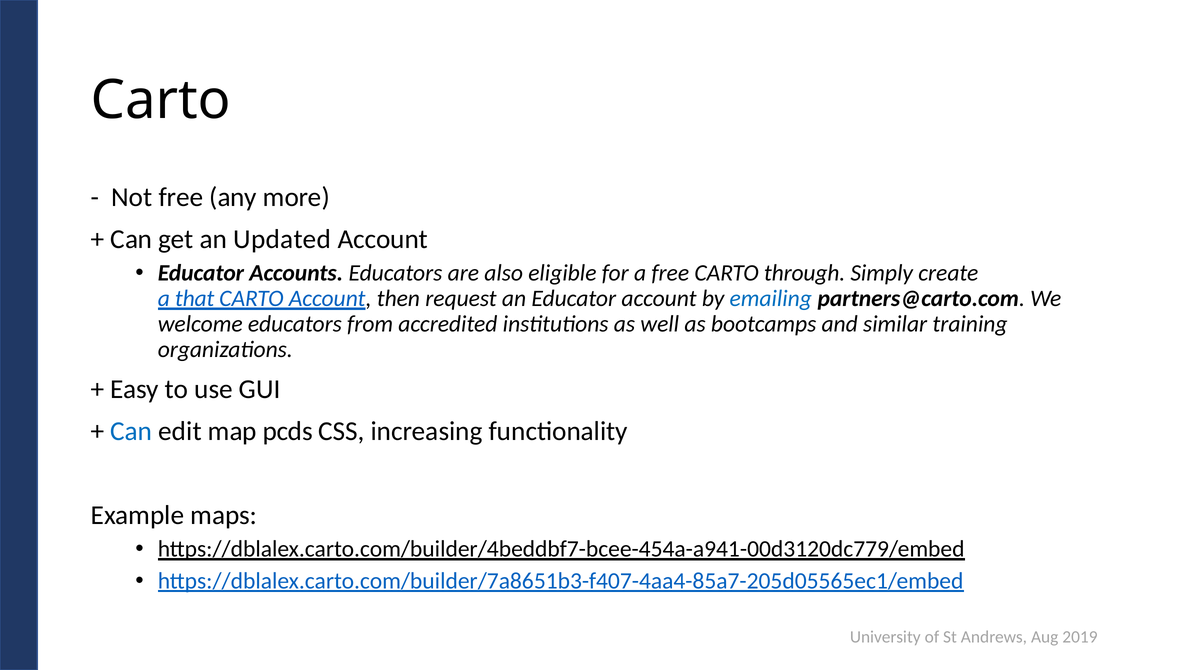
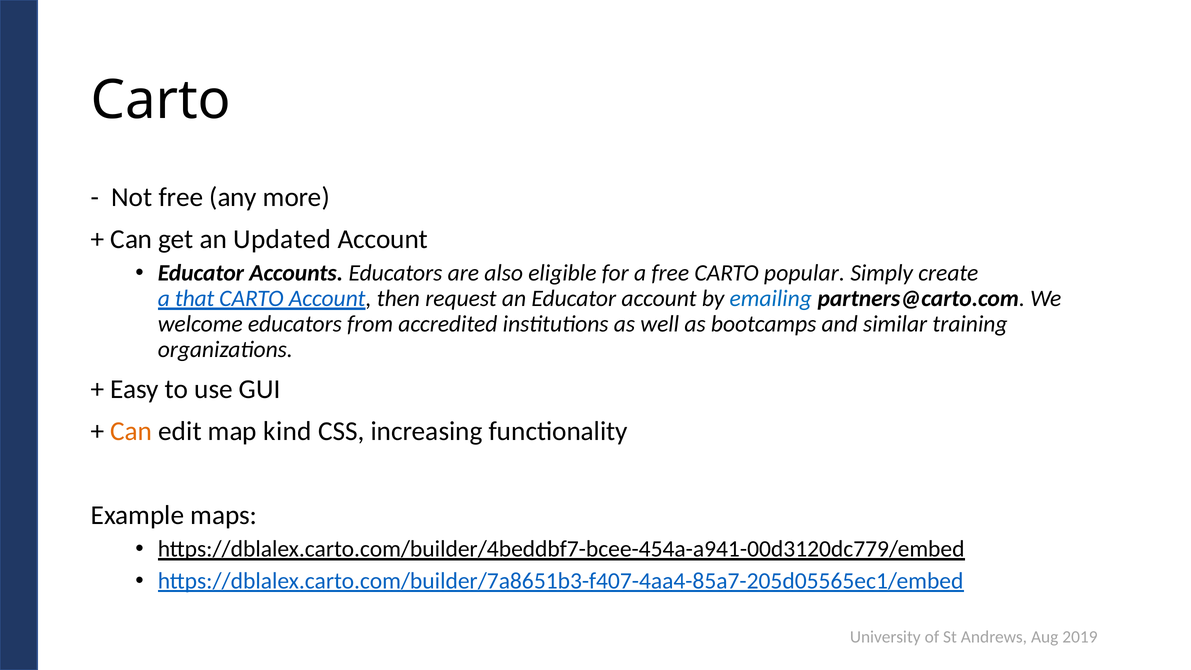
through: through -> popular (804, 273)
Can colour: blue -> orange (131, 431)
pcds: pcds -> kind (287, 431)
